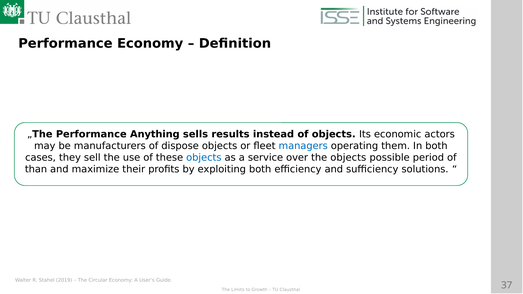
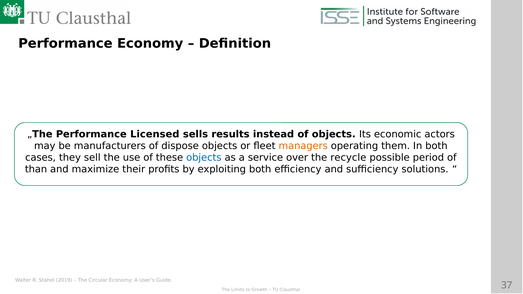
Anything: Anything -> Licensed (155, 134)
managers colour: blue -> orange (303, 146)
the objects: objects -> recycle (348, 158)
